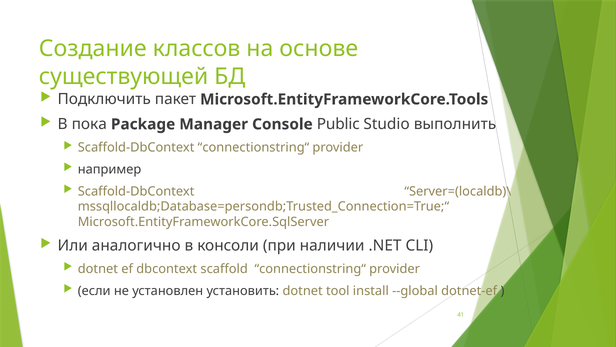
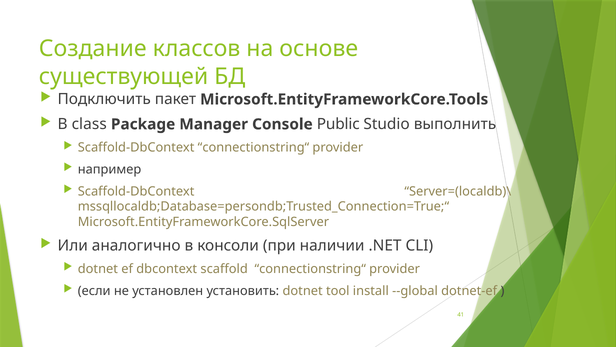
пока: пока -> class (89, 124)
